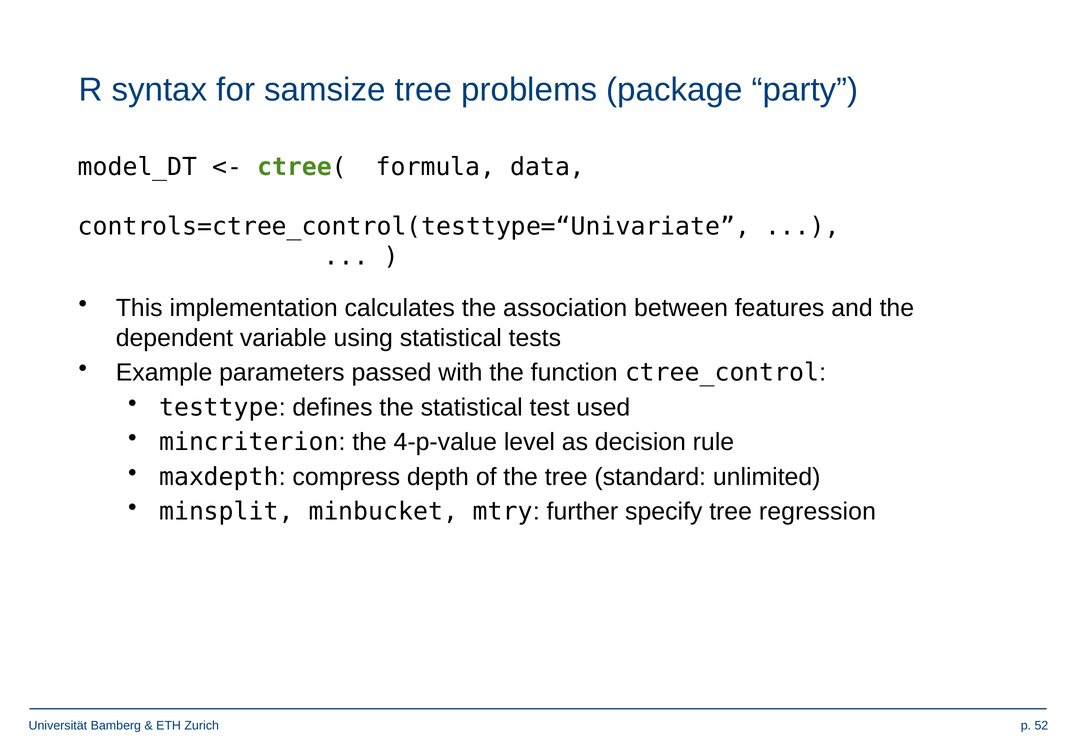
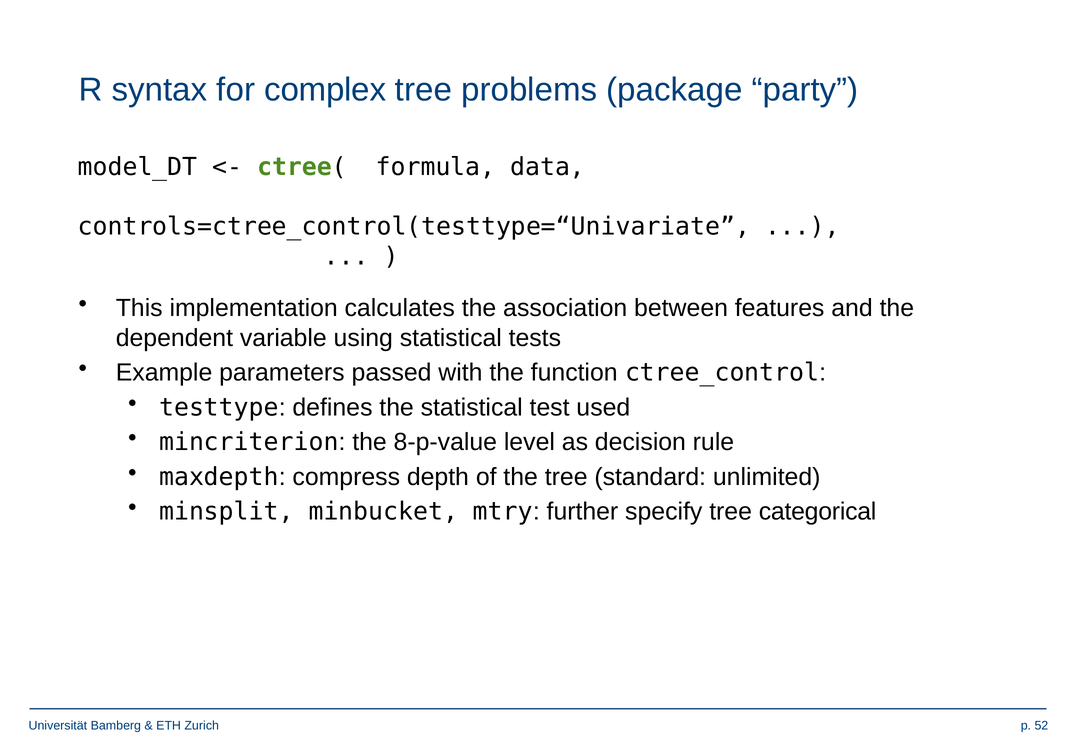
samsize: samsize -> complex (325, 90)
4-p-value: 4-p-value -> 8-p-value (445, 442)
regression: regression -> categorical (818, 512)
